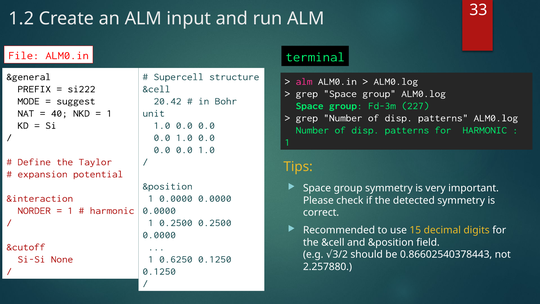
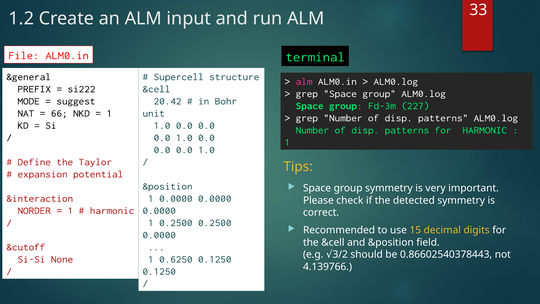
40: 40 -> 66 (59, 113)
2.257880: 2.257880 -> 4.139766 (328, 267)
